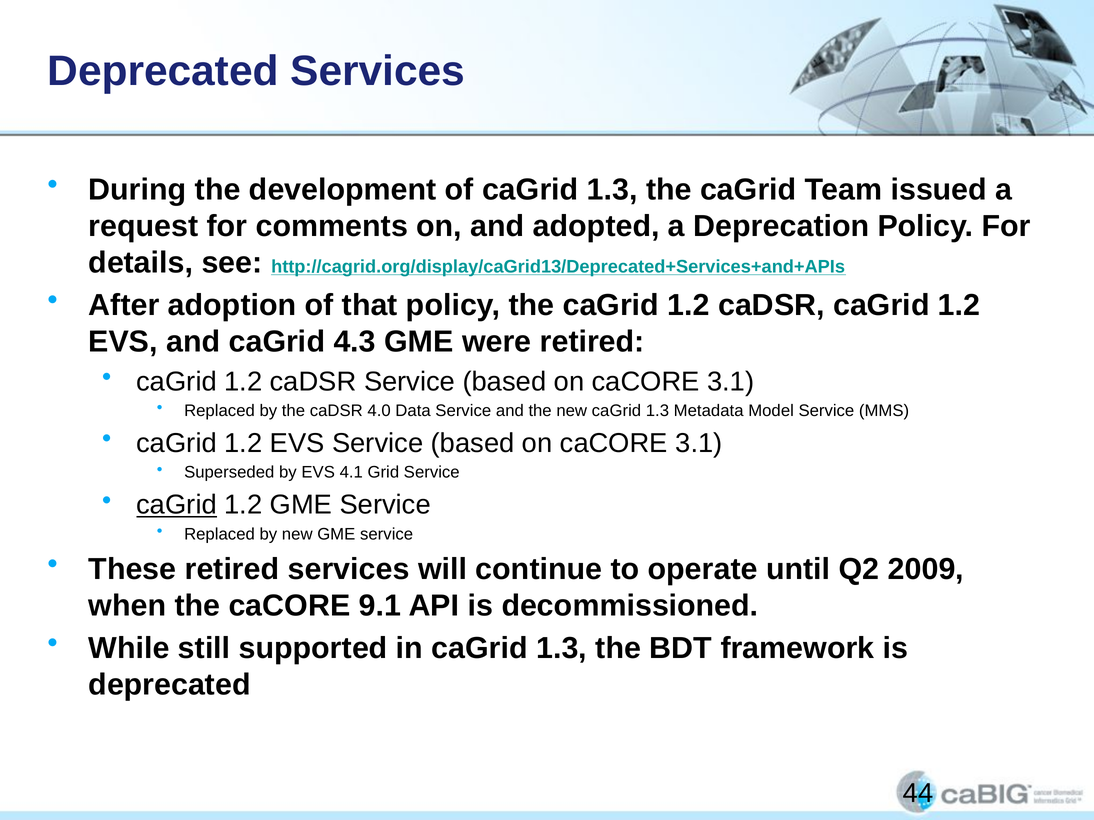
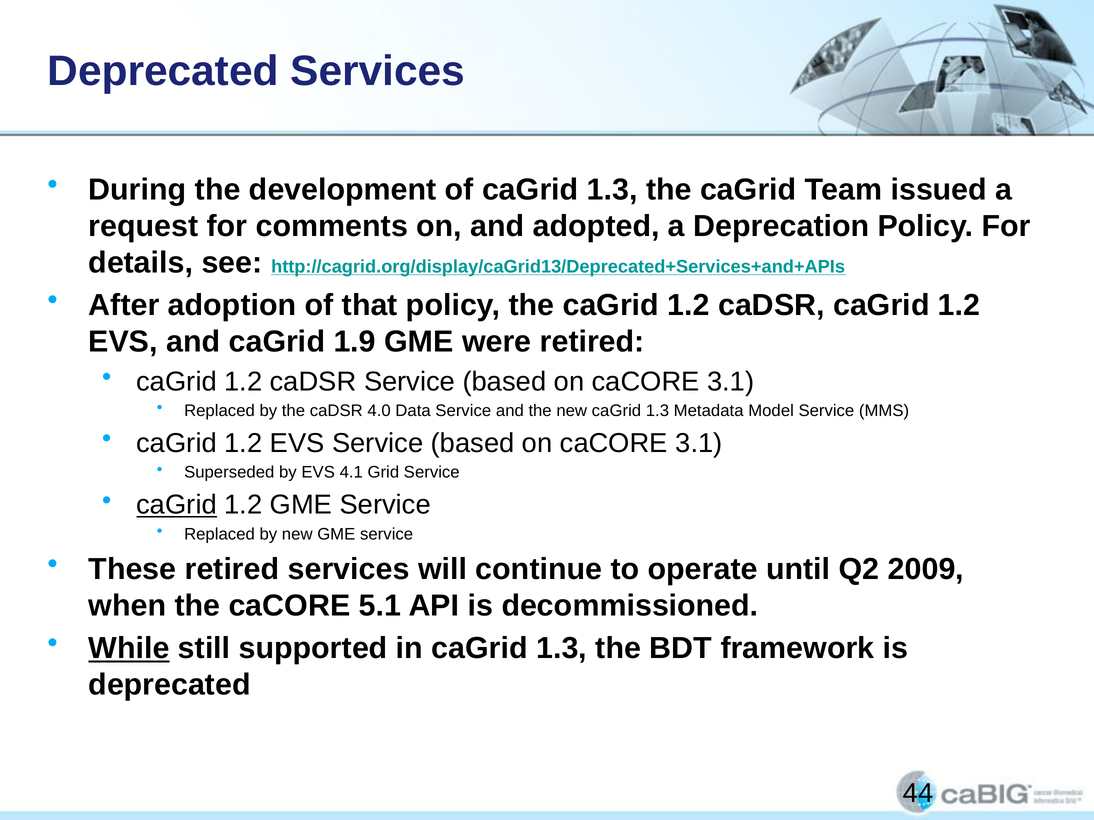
4.3: 4.3 -> 1.9 (355, 342)
9.1: 9.1 -> 5.1 (380, 606)
While underline: none -> present (129, 649)
